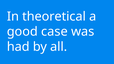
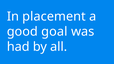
theoretical: theoretical -> placement (54, 16)
case: case -> goal (54, 32)
